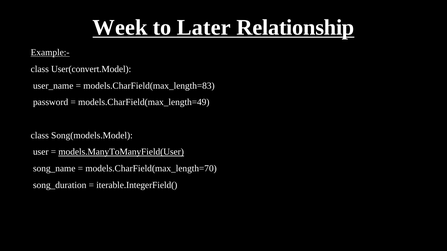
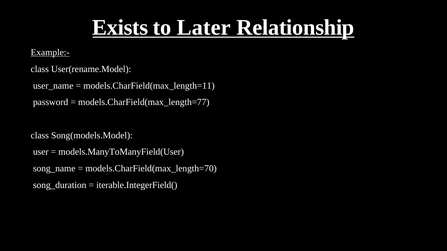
Week: Week -> Exists (120, 27)
User(convert.Model: User(convert.Model -> User(rename.Model (91, 69)
models.CharField(max_length=83: models.CharField(max_length=83 -> models.CharField(max_length=11 (149, 86)
models.CharField(max_length=49: models.CharField(max_length=49 -> models.CharField(max_length=77 (144, 102)
models.ManyToManyField(User underline: present -> none (121, 152)
